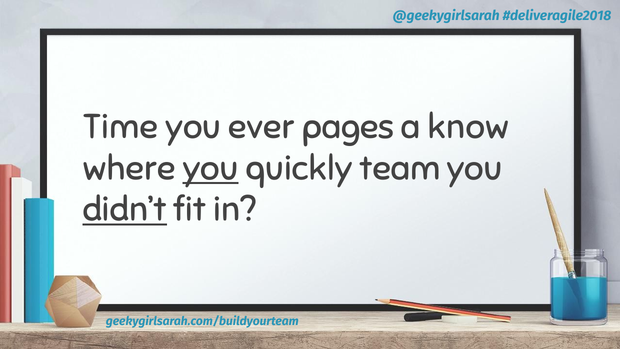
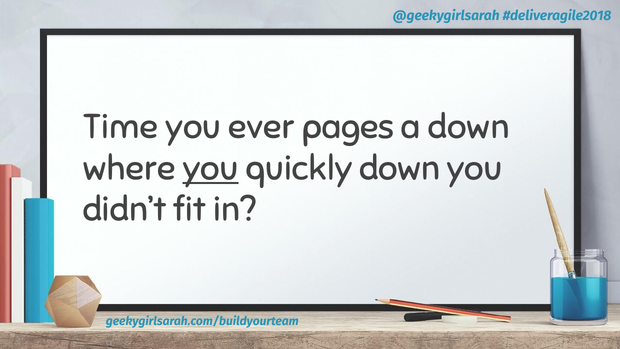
a know: know -> down (469, 127)
quickly team: team -> down (400, 168)
didn’t underline: present -> none (125, 209)
